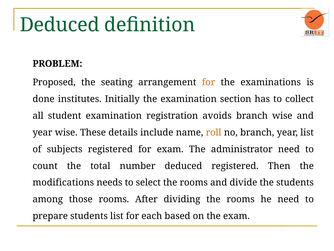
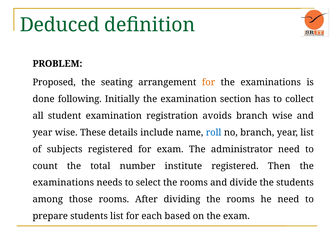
institutes: institutes -> following (80, 99)
roll colour: orange -> blue (214, 132)
number deduced: deduced -> institute (183, 166)
modifications: modifications -> examinations (63, 182)
